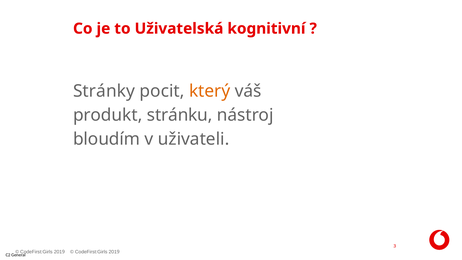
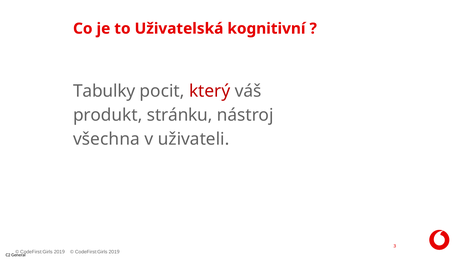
Stránky: Stránky -> Tabulky (104, 91)
který colour: orange -> red (210, 91)
bloudím: bloudím -> všechna (106, 139)
